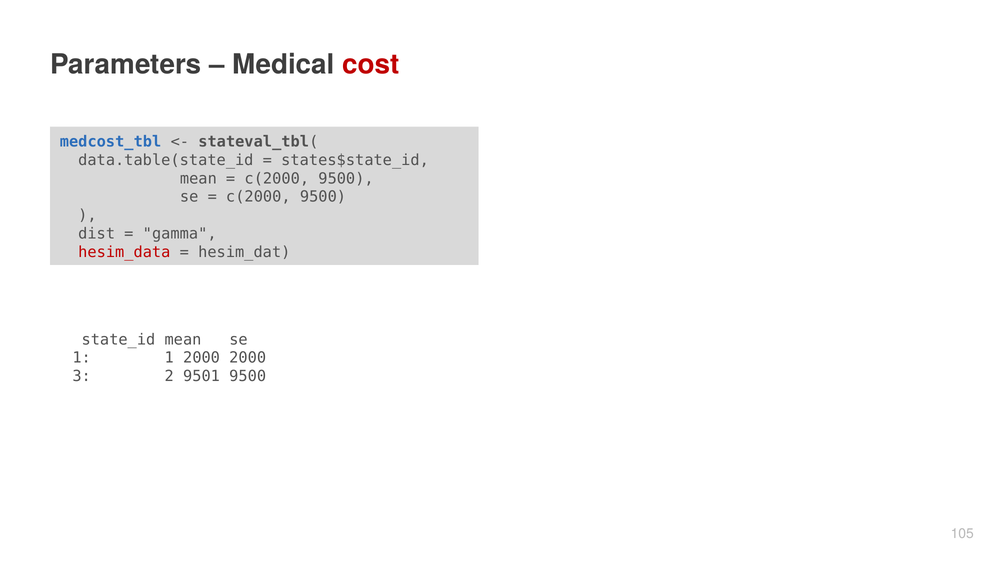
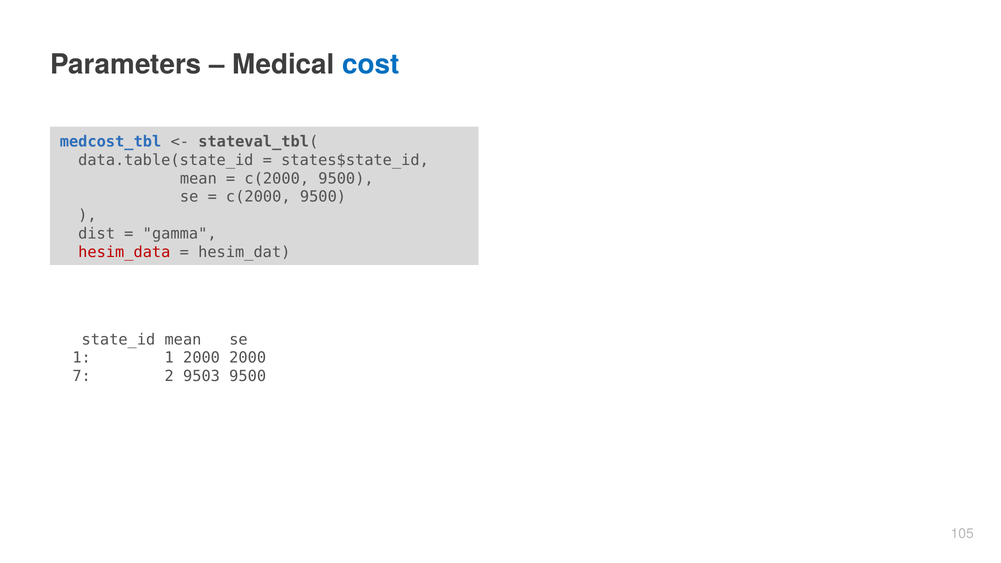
cost colour: red -> blue (371, 64)
3: 3 -> 7 (82, 376)
9501: 9501 -> 9503 (201, 376)
